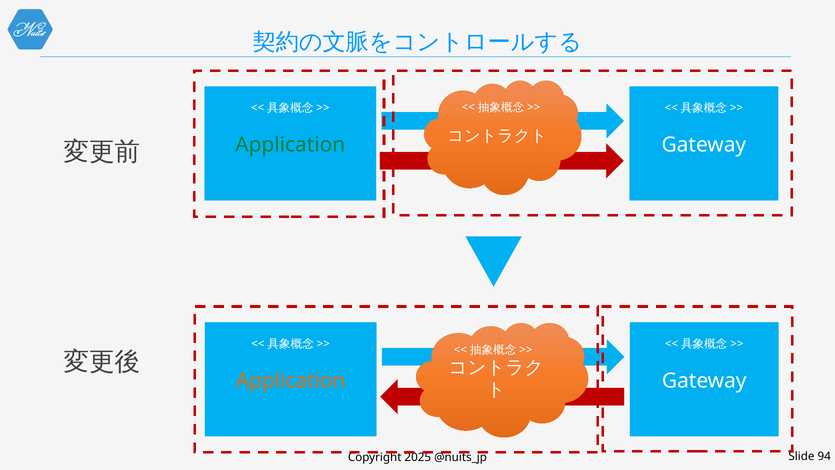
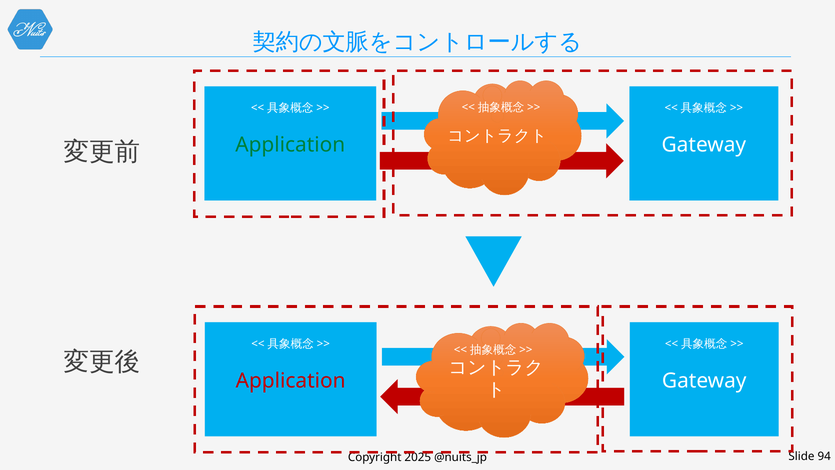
Application colour: orange -> red (291, 380)
